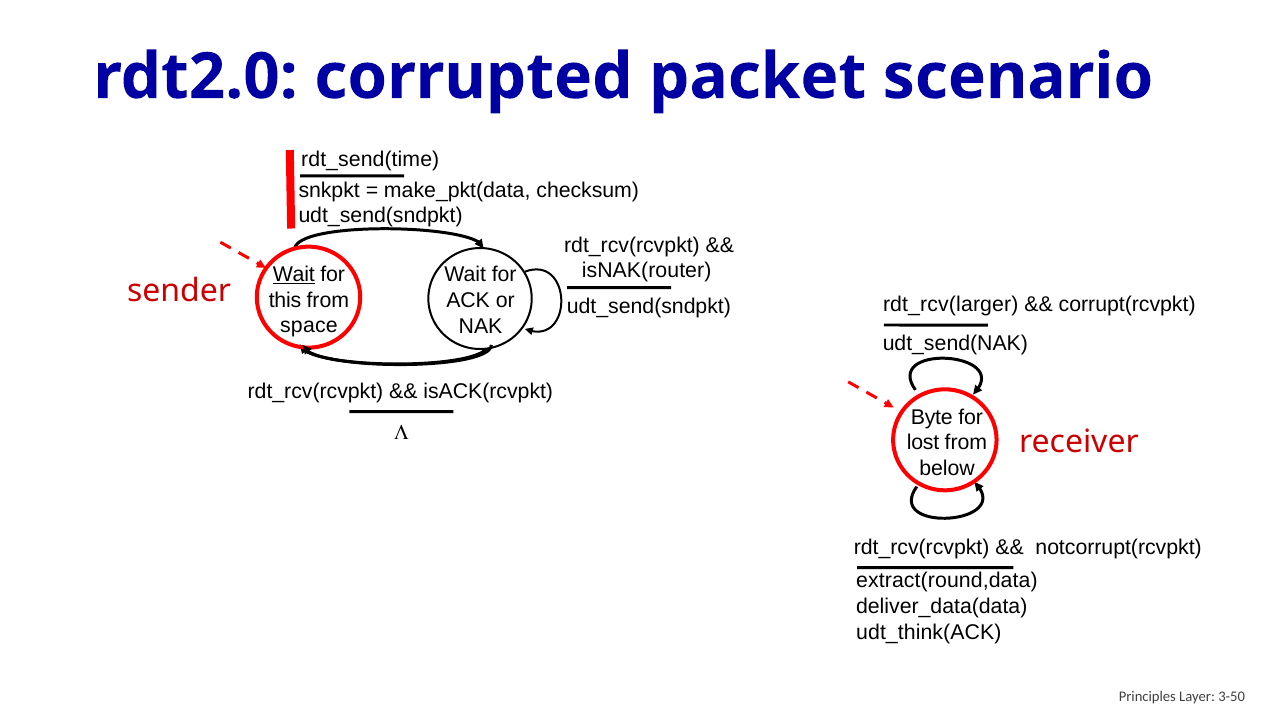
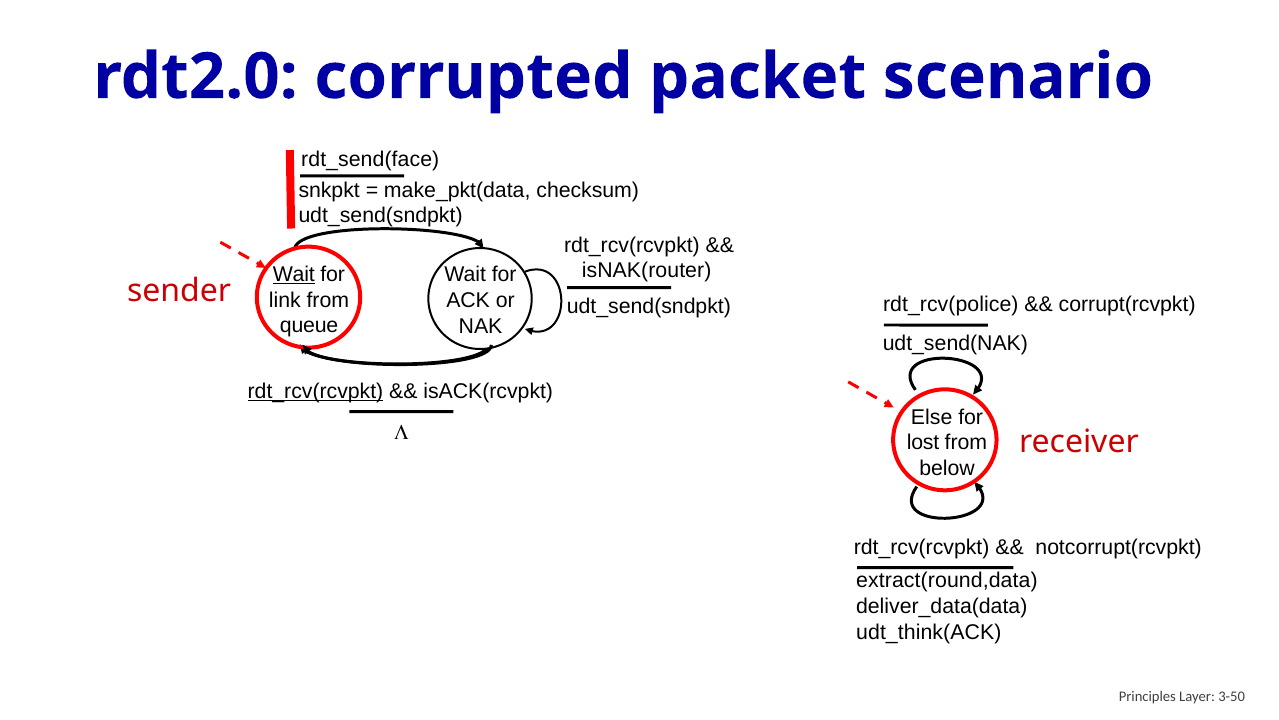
rdt_send(time: rdt_send(time -> rdt_send(face (370, 160)
this: this -> link (285, 300)
rdt_rcv(larger: rdt_rcv(larger -> rdt_rcv(police (951, 304)
space: space -> queue (309, 325)
rdt_rcv(rcvpkt underline: none -> present (315, 391)
Byte: Byte -> Else (932, 417)
